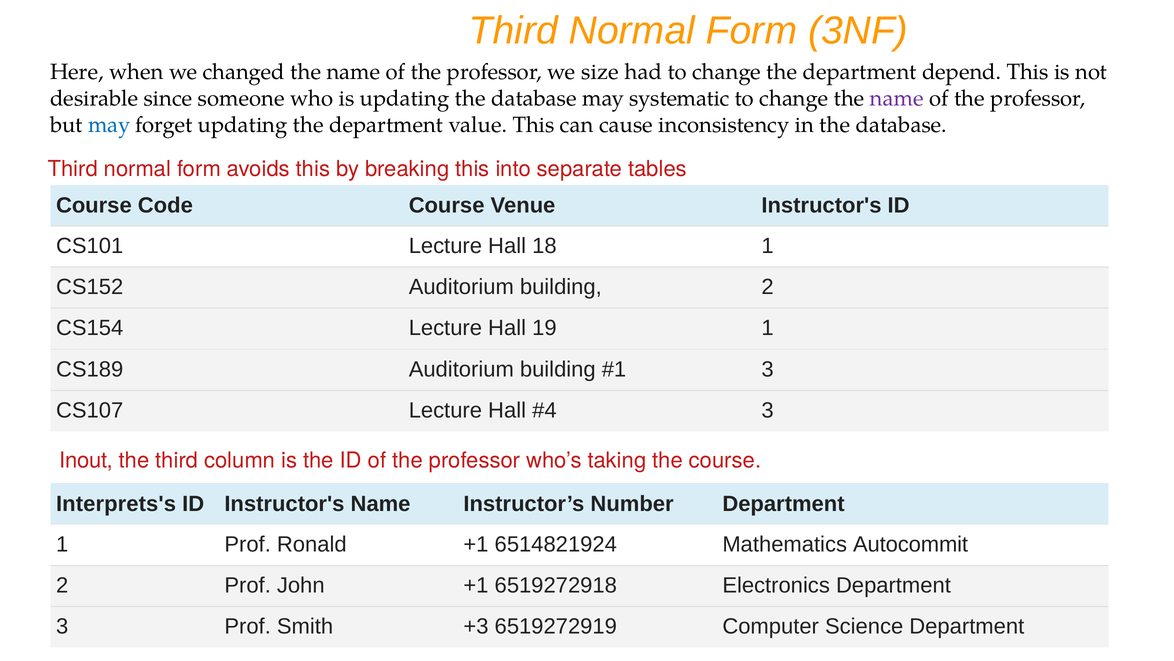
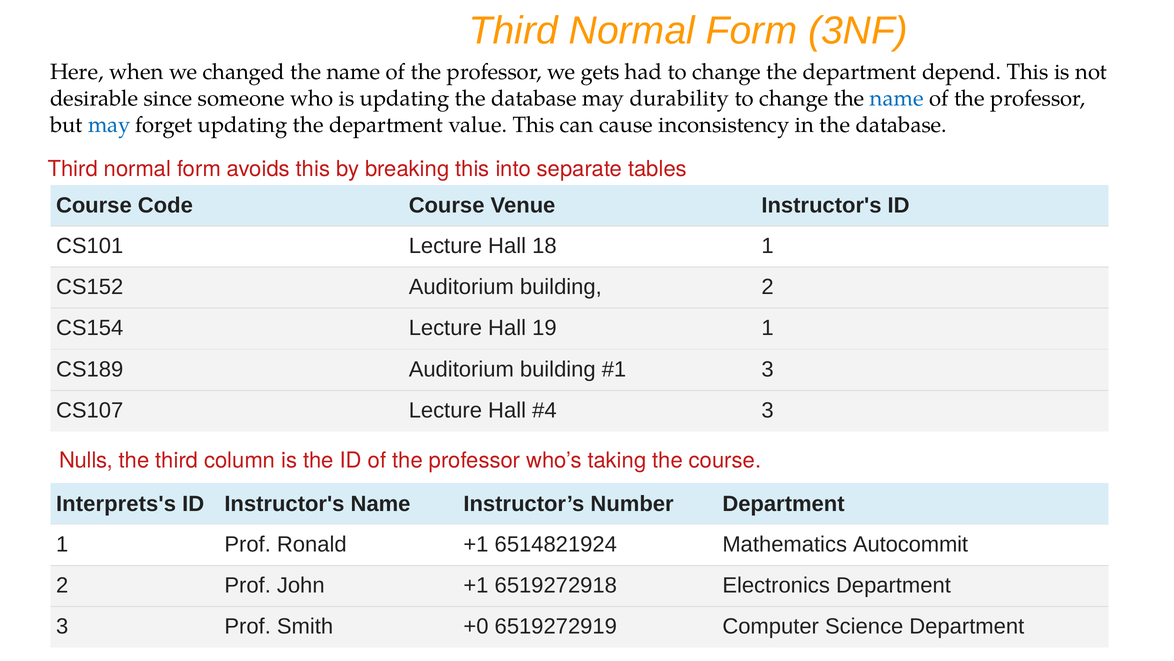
size: size -> gets (600, 72)
systematic: systematic -> durability (679, 98)
name colour: purple -> blue (897, 98)
Inout: Inout -> Nulls (86, 460)
+3: +3 -> +0 (476, 626)
